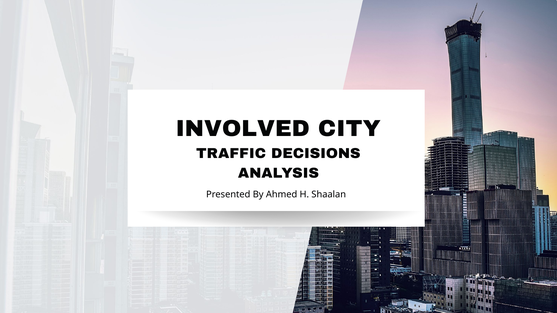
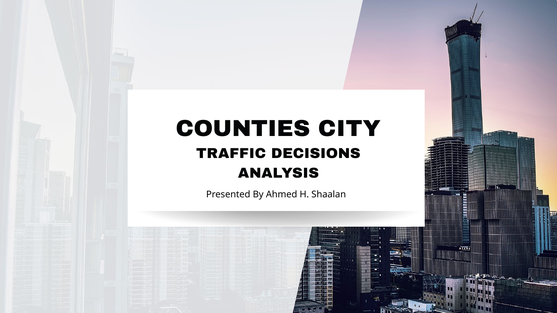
INVOLVED: INVOLVED -> COUNTIES (243, 129)
